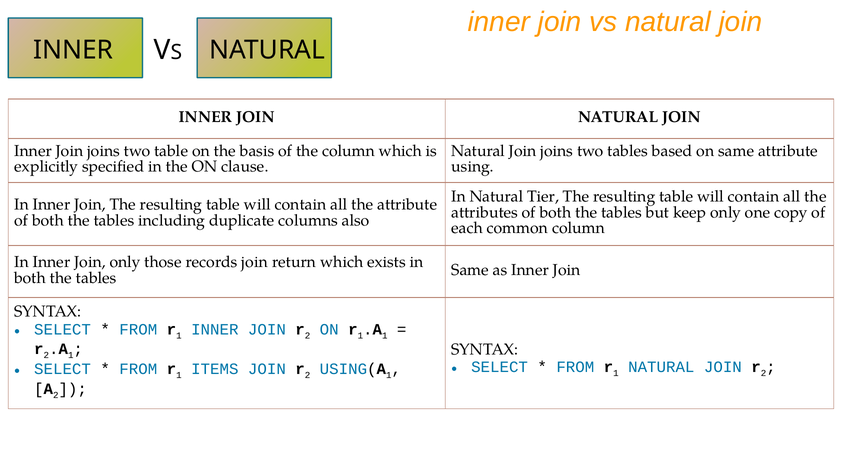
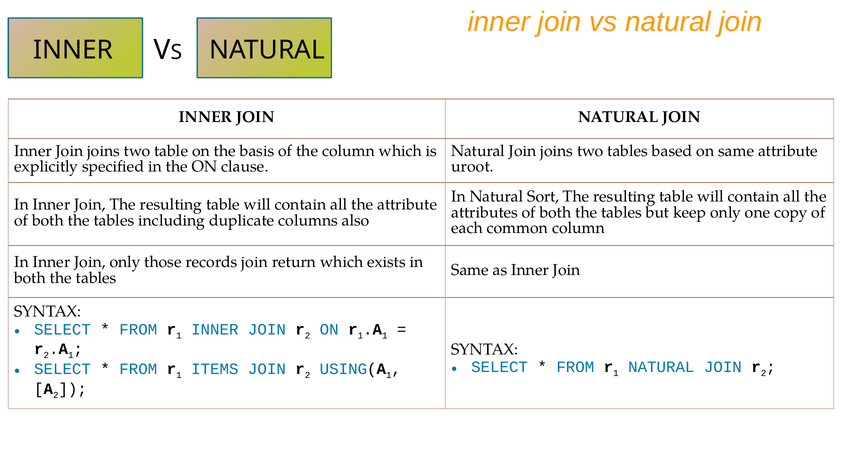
using: using -> uroot (473, 167)
Tier: Tier -> Sort (543, 196)
